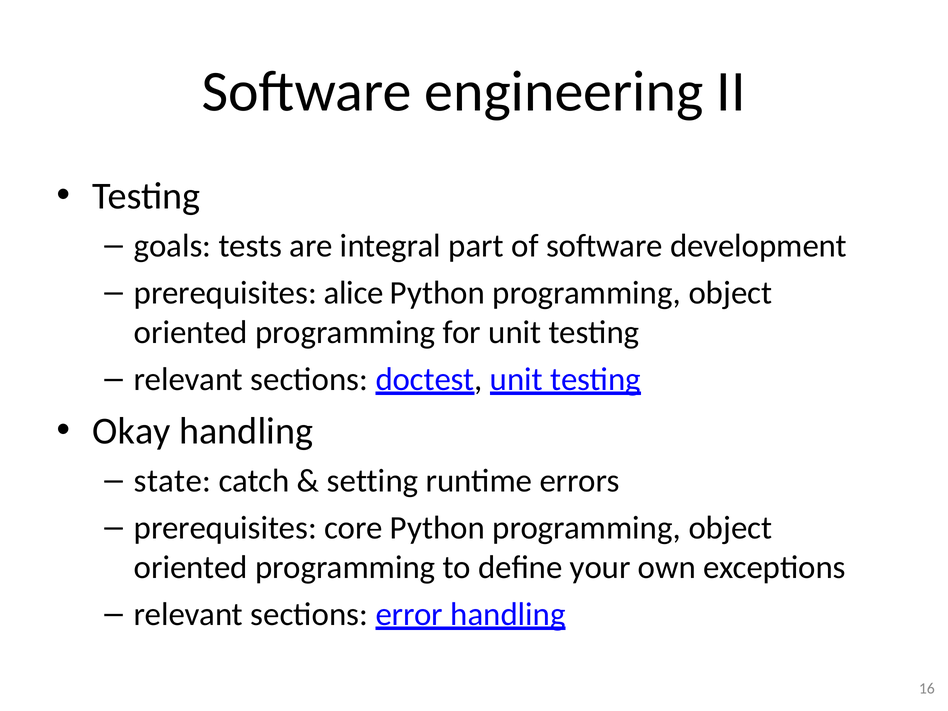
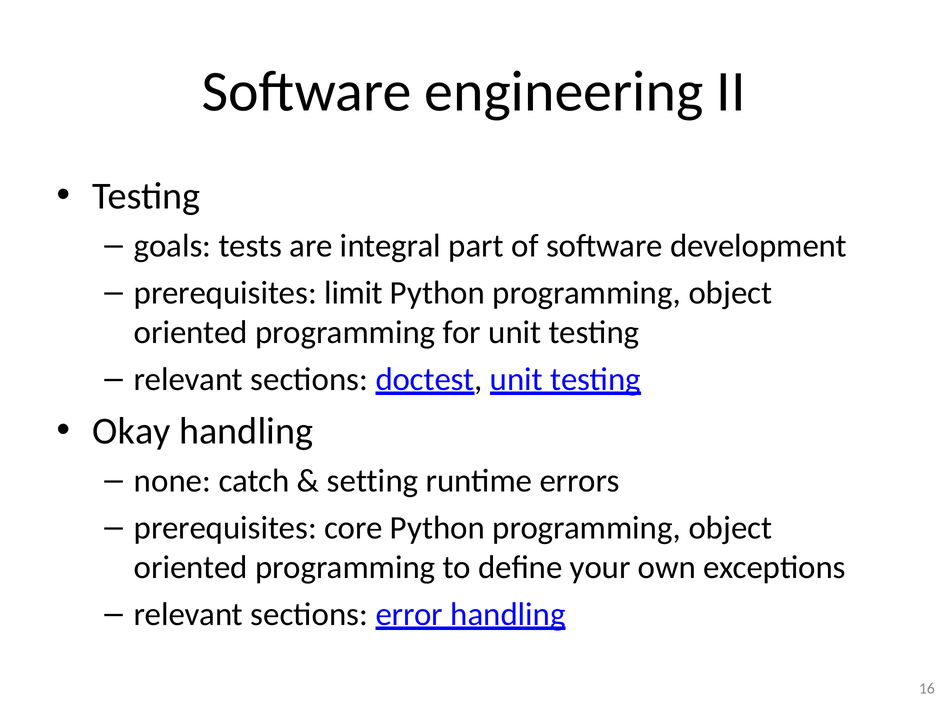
alice: alice -> limit (354, 293)
state: state -> none (173, 481)
